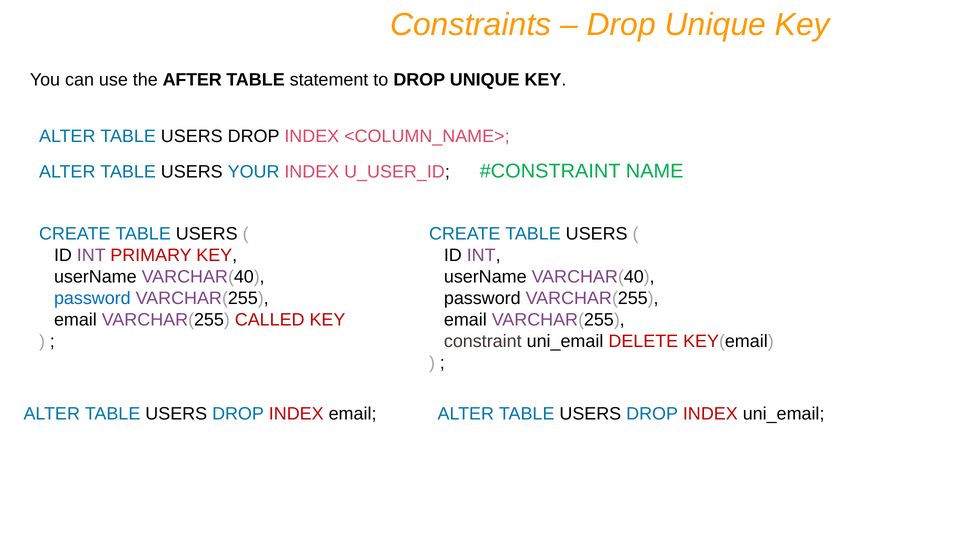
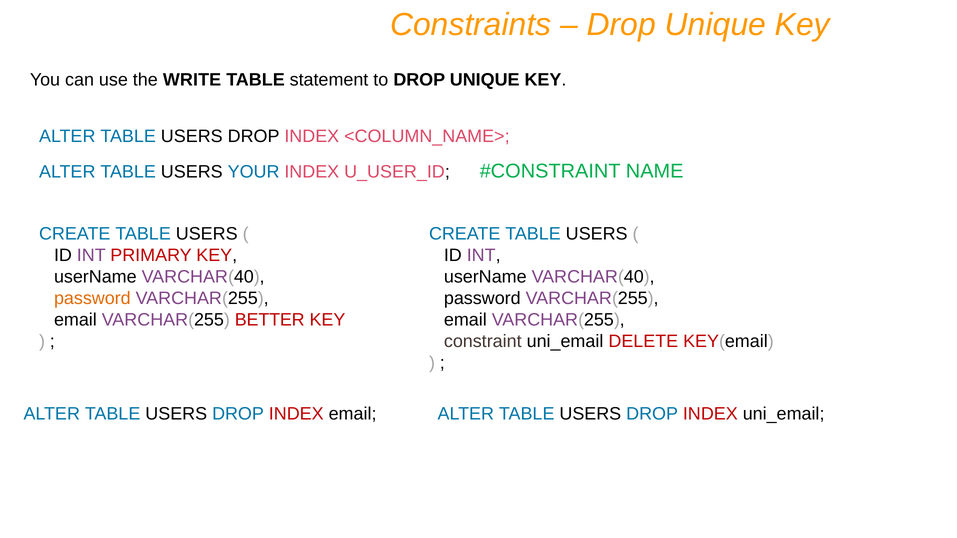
AFTER: AFTER -> WRITE (192, 80)
password colour: blue -> orange (92, 298)
CALLED: CALLED -> BETTER (270, 320)
